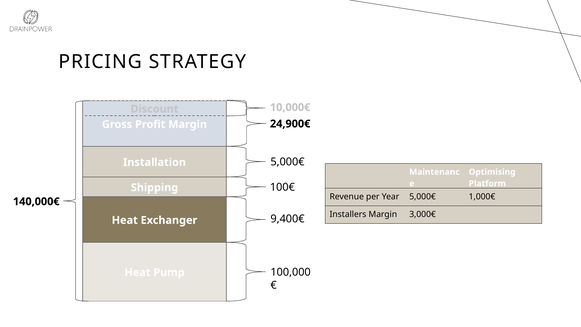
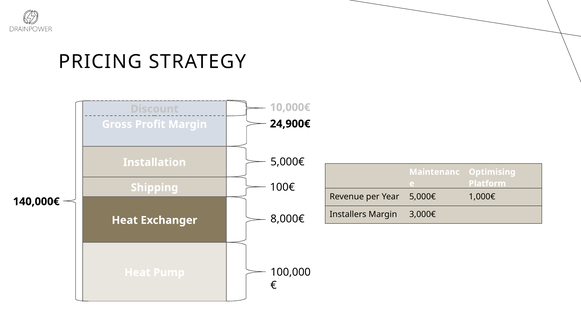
9,400€: 9,400€ -> 8,000€ (287, 219)
